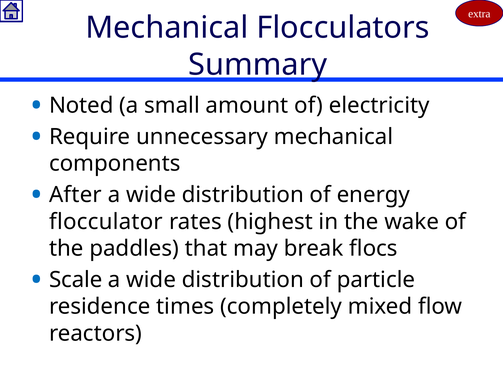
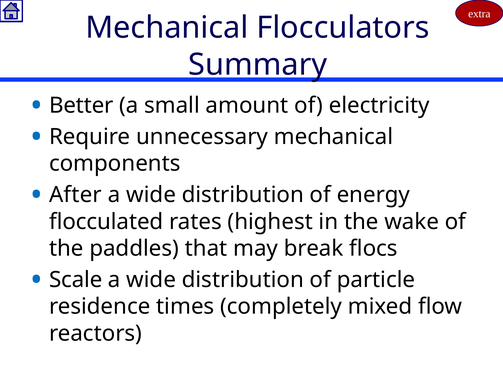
Noted: Noted -> Better (81, 106)
flocculator: flocculator -> flocculated (106, 222)
